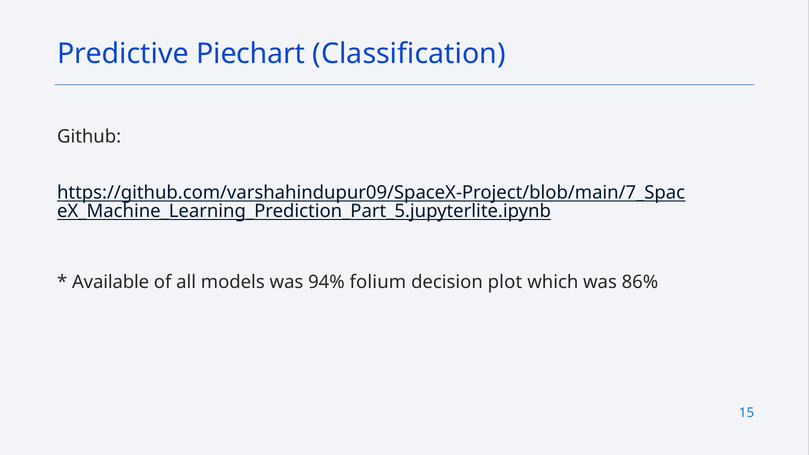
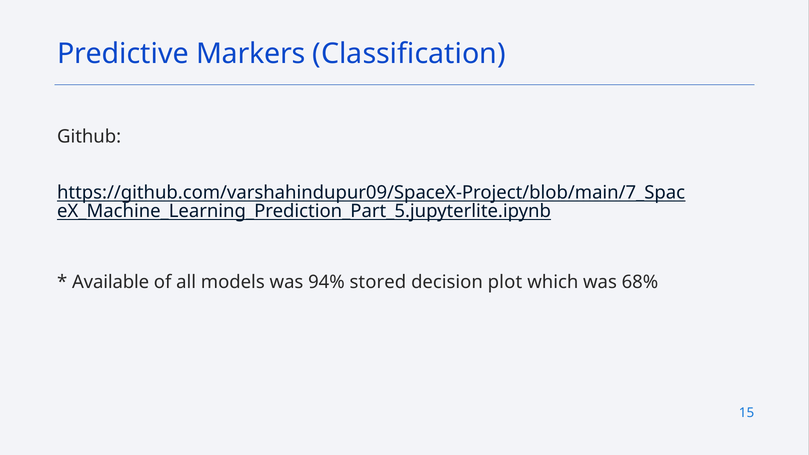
Piechart: Piechart -> Markers (251, 54)
folium: folium -> stored (378, 282)
86%: 86% -> 68% (640, 282)
